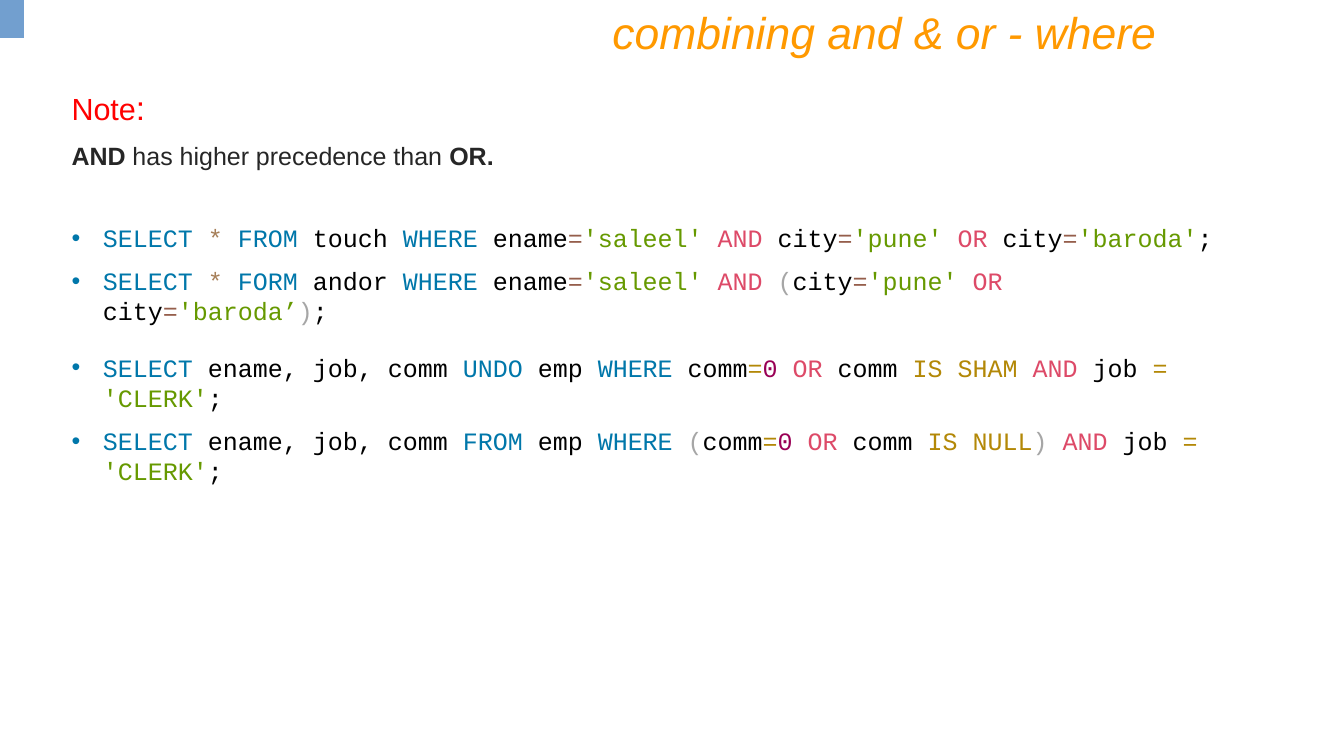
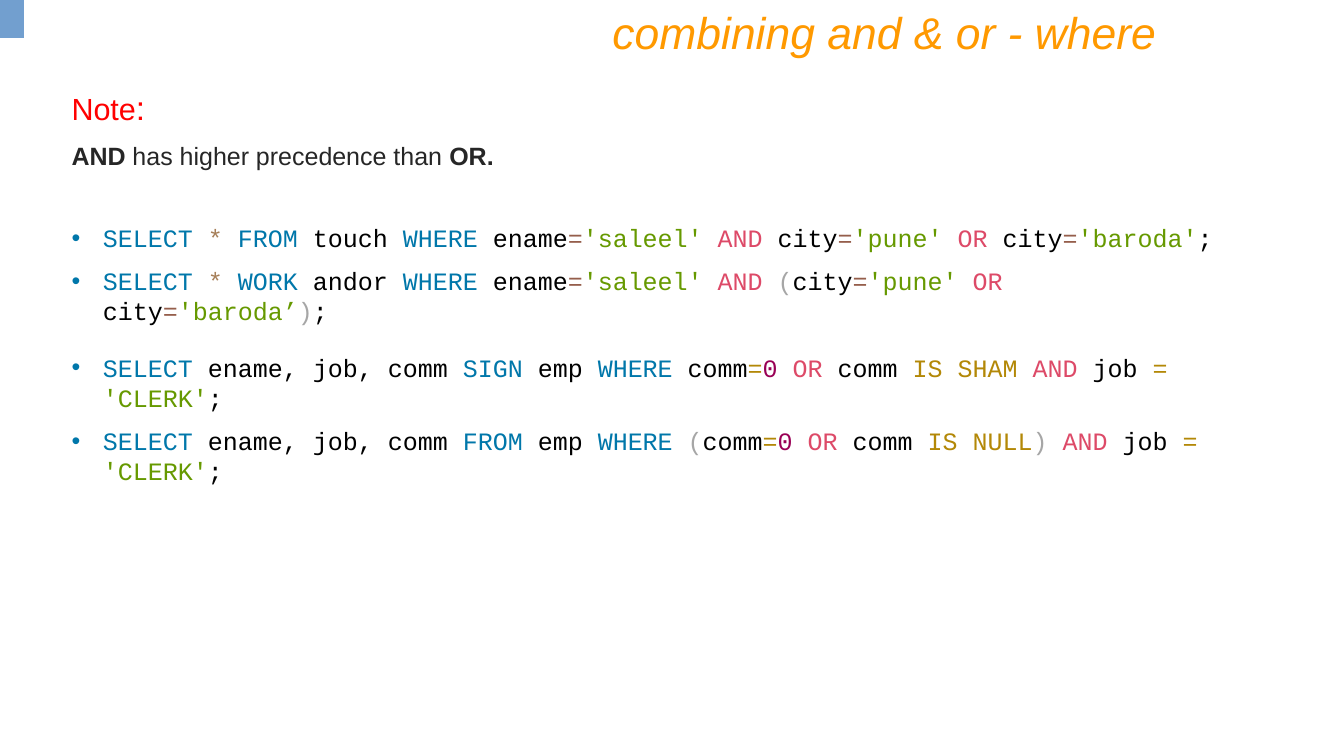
FORM: FORM -> WORK (268, 282)
UNDO: UNDO -> SIGN (493, 369)
